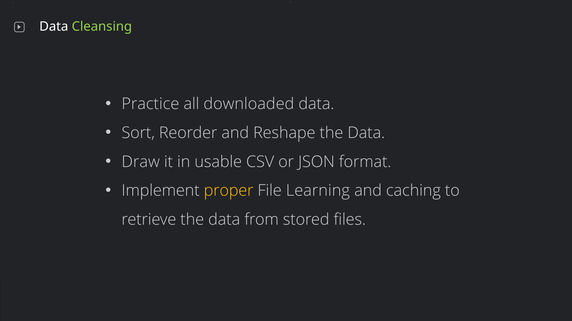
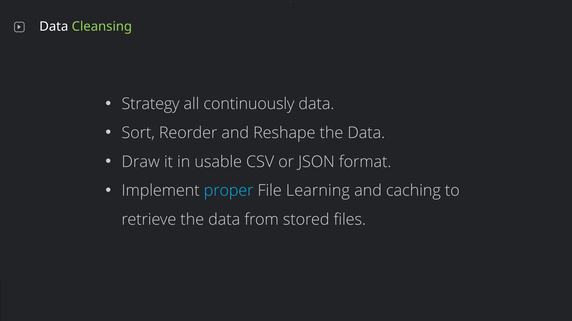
Practice: Practice -> Strategy (151, 104)
downloaded: downloaded -> continuously (249, 104)
proper colour: yellow -> light blue (229, 191)
